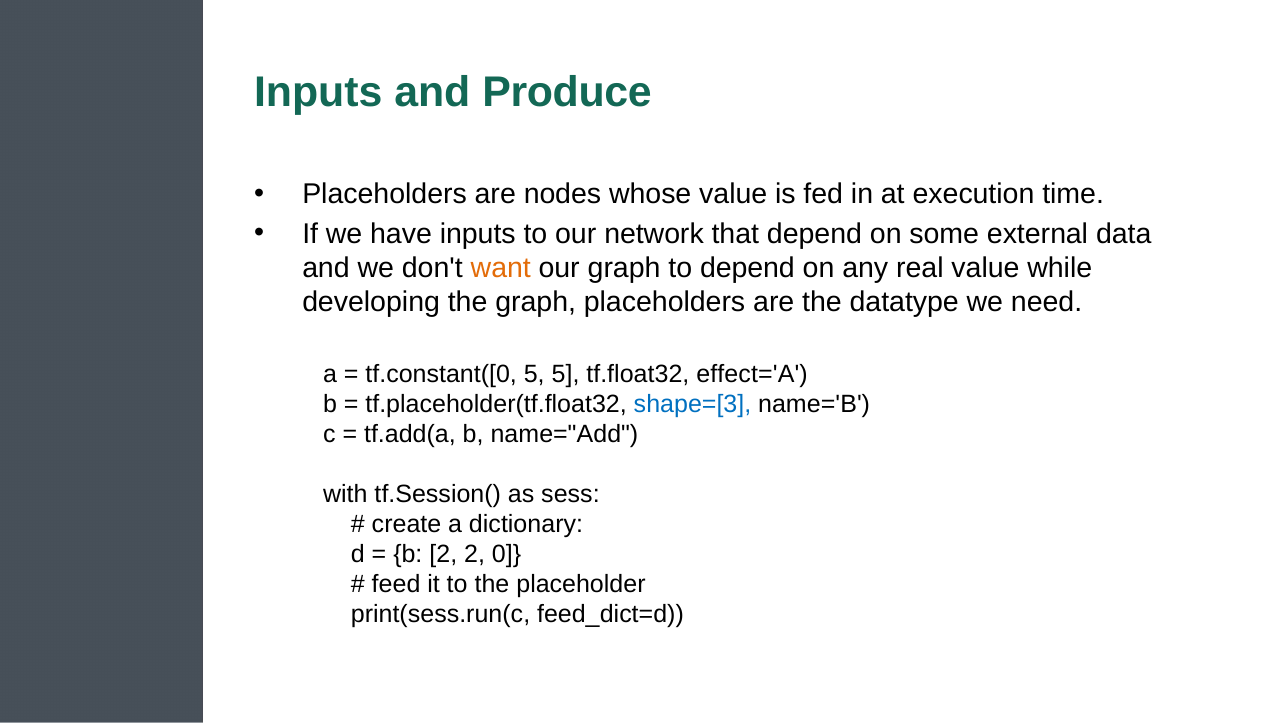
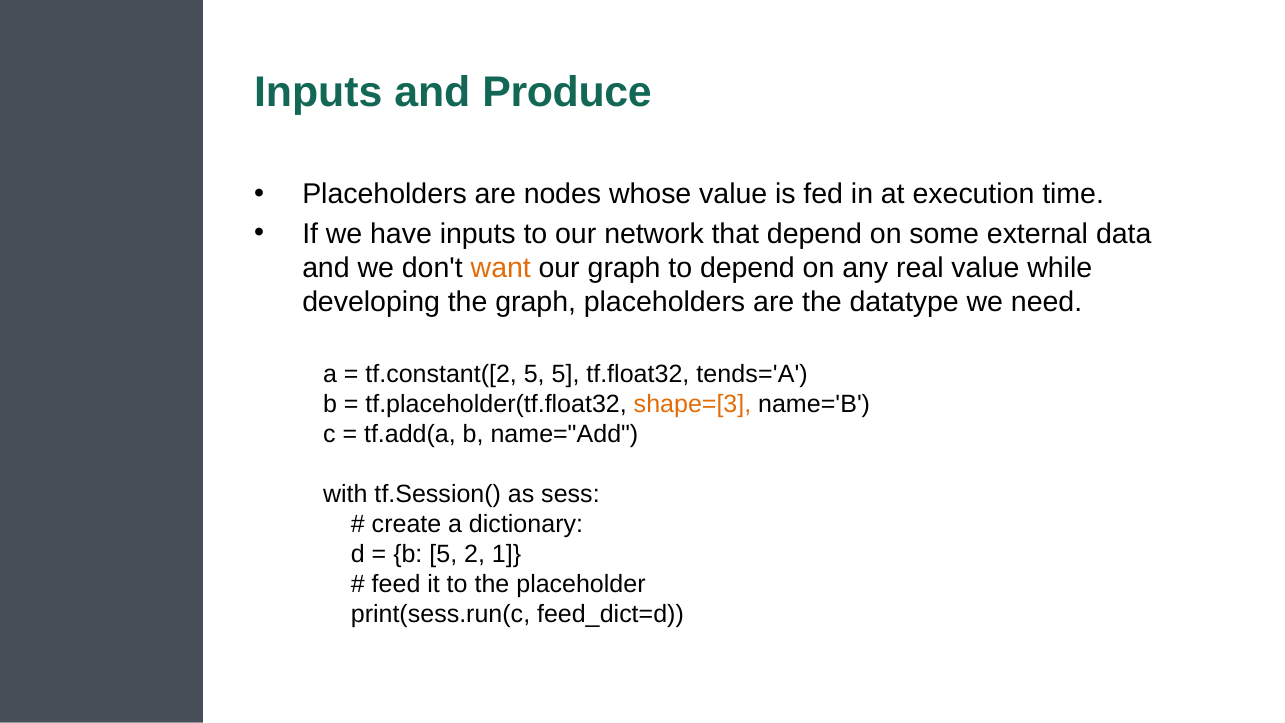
tf.constant([0: tf.constant([0 -> tf.constant([2 (441, 374)
effect='A: effect='A -> tends='A (752, 374)
shape=[3 colour: blue -> orange (692, 404)
b 2: 2 -> 5 (443, 554)
0: 0 -> 1 (507, 554)
